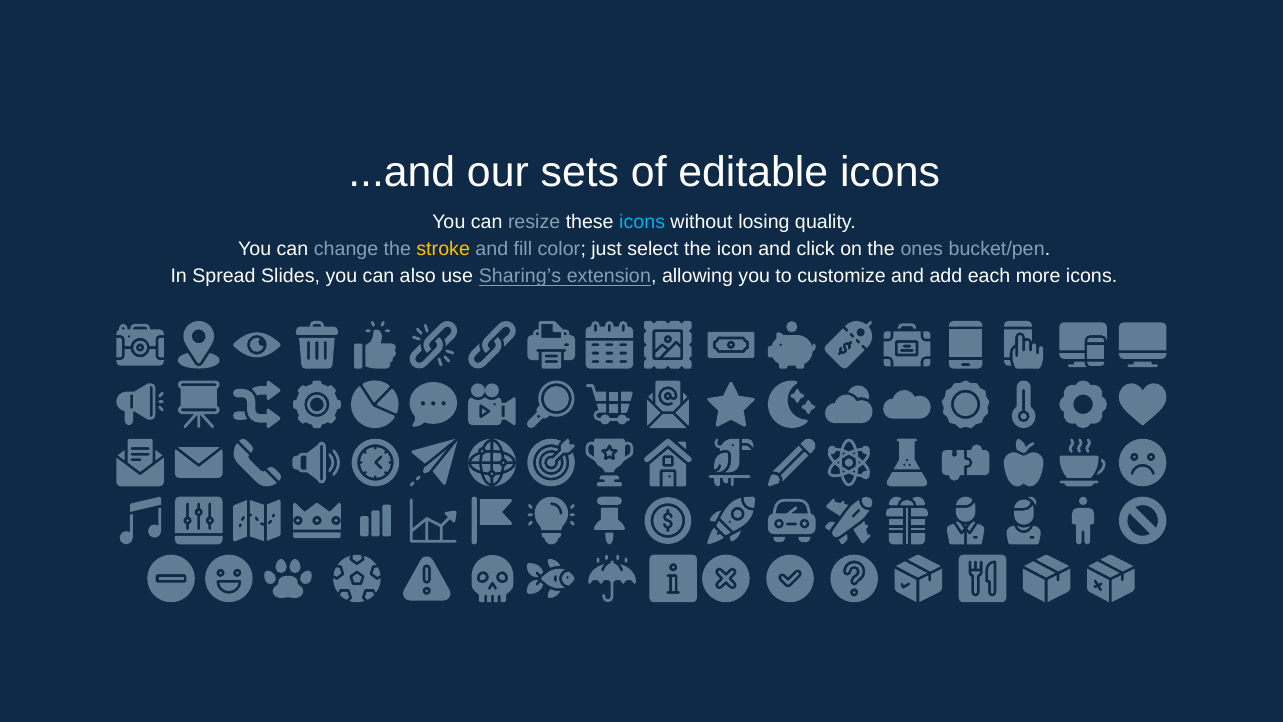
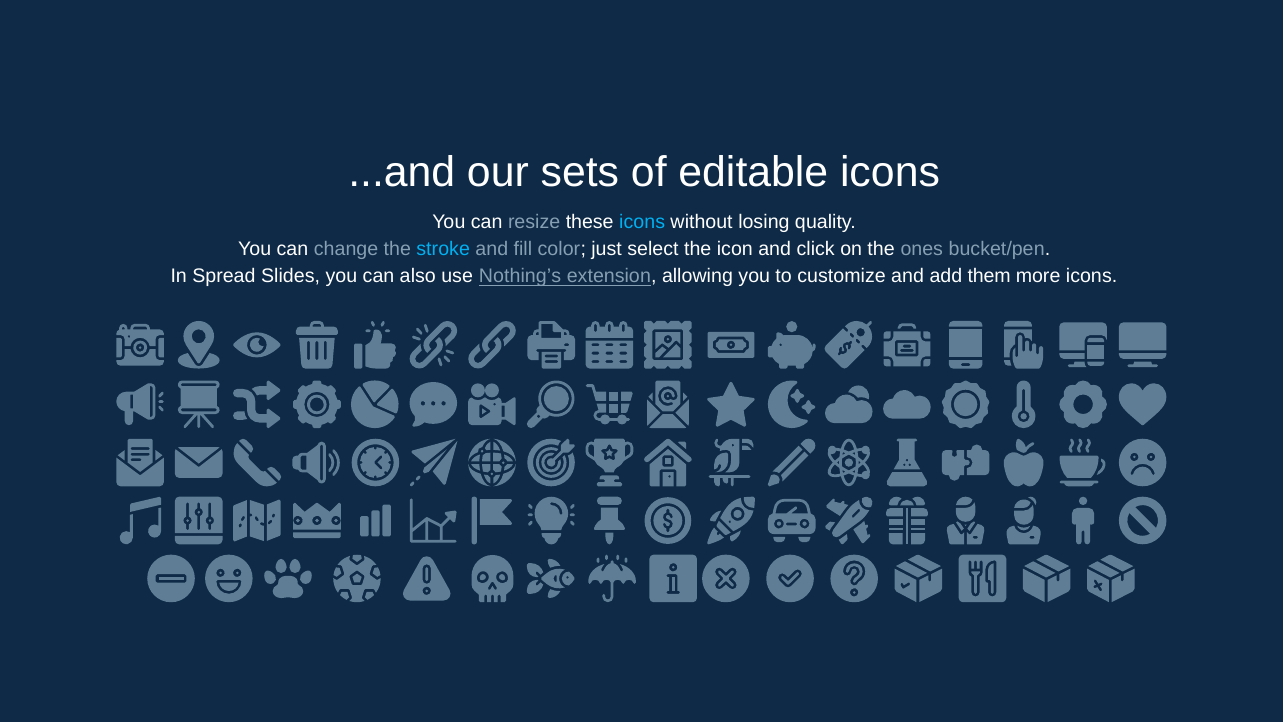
stroke colour: yellow -> light blue (443, 249)
Sharing’s: Sharing’s -> Nothing’s (520, 276)
each: each -> them (989, 276)
